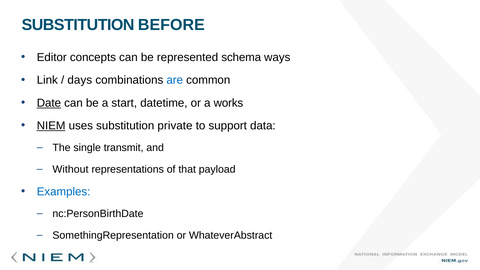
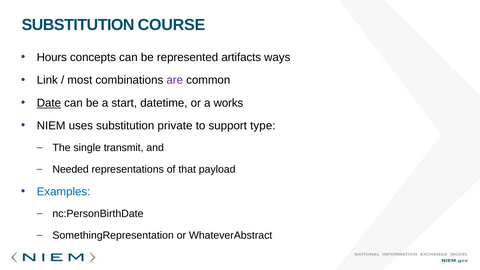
BEFORE: BEFORE -> COURSE (171, 25)
Editor: Editor -> Hours (52, 57)
schema: schema -> artifacts (241, 57)
days: days -> most (80, 80)
are colour: blue -> purple (175, 80)
NIEM underline: present -> none (51, 126)
data: data -> type (263, 126)
Without: Without -> Needed (71, 169)
